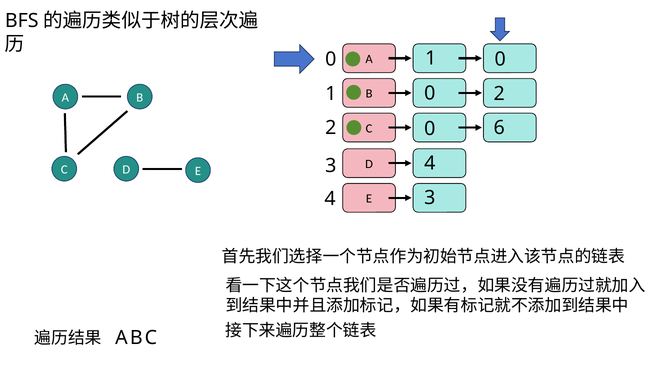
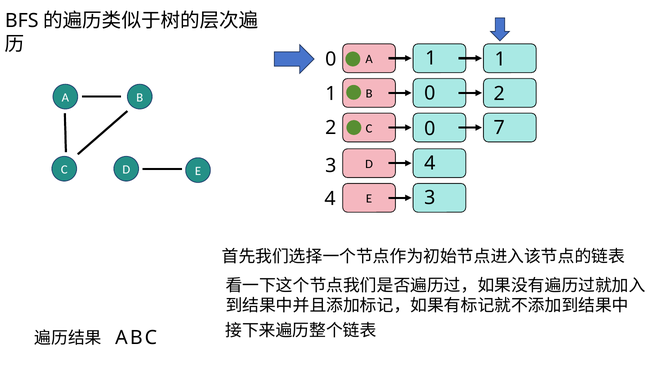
1 0: 0 -> 1 (500, 59)
6: 6 -> 7 (499, 128)
